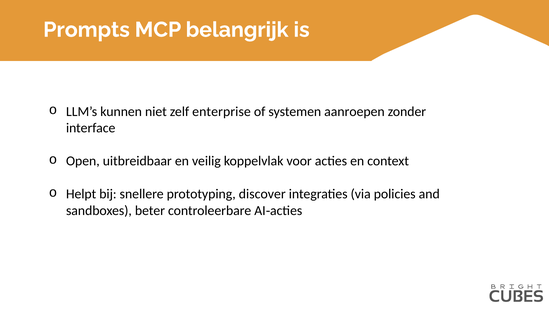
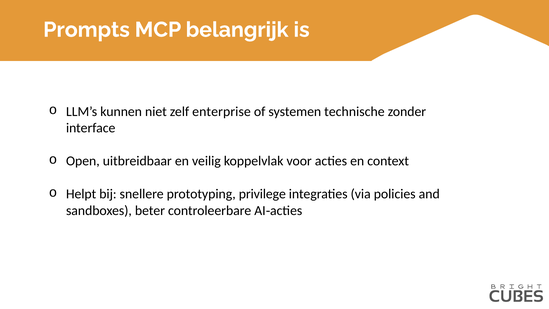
aanroepen: aanroepen -> technische (354, 112)
discover: discover -> privilege (262, 194)
